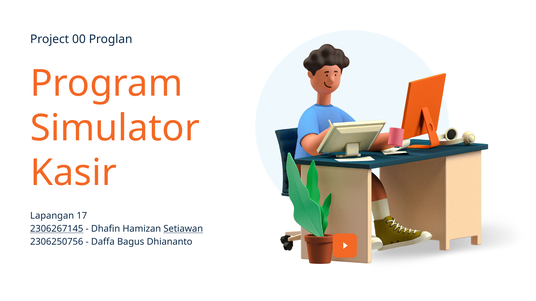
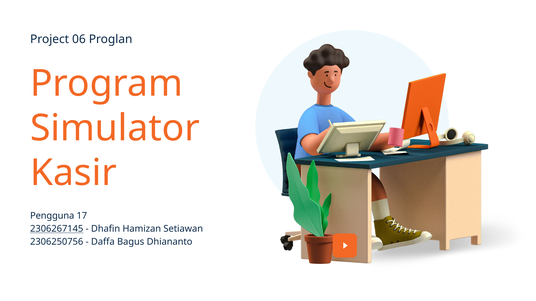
00: 00 -> 06 (79, 39)
Lapangan: Lapangan -> Pengguna (52, 216)
Setiawan underline: present -> none (183, 229)
